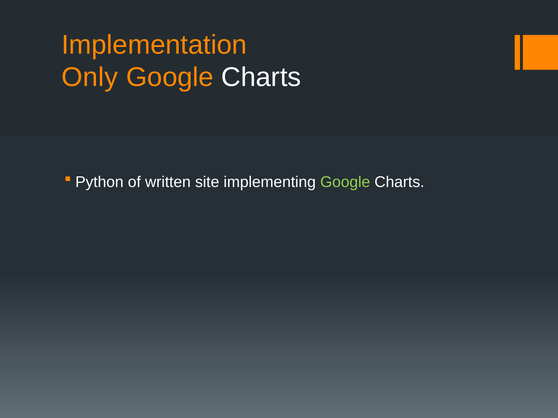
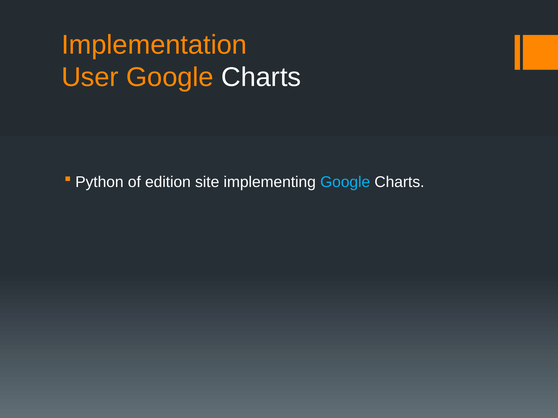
Only: Only -> User (90, 77)
written: written -> edition (168, 182)
Google colour: light green -> light blue (345, 182)
